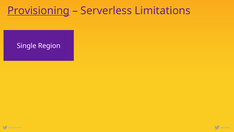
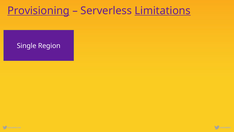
Limitations underline: none -> present (163, 11)
